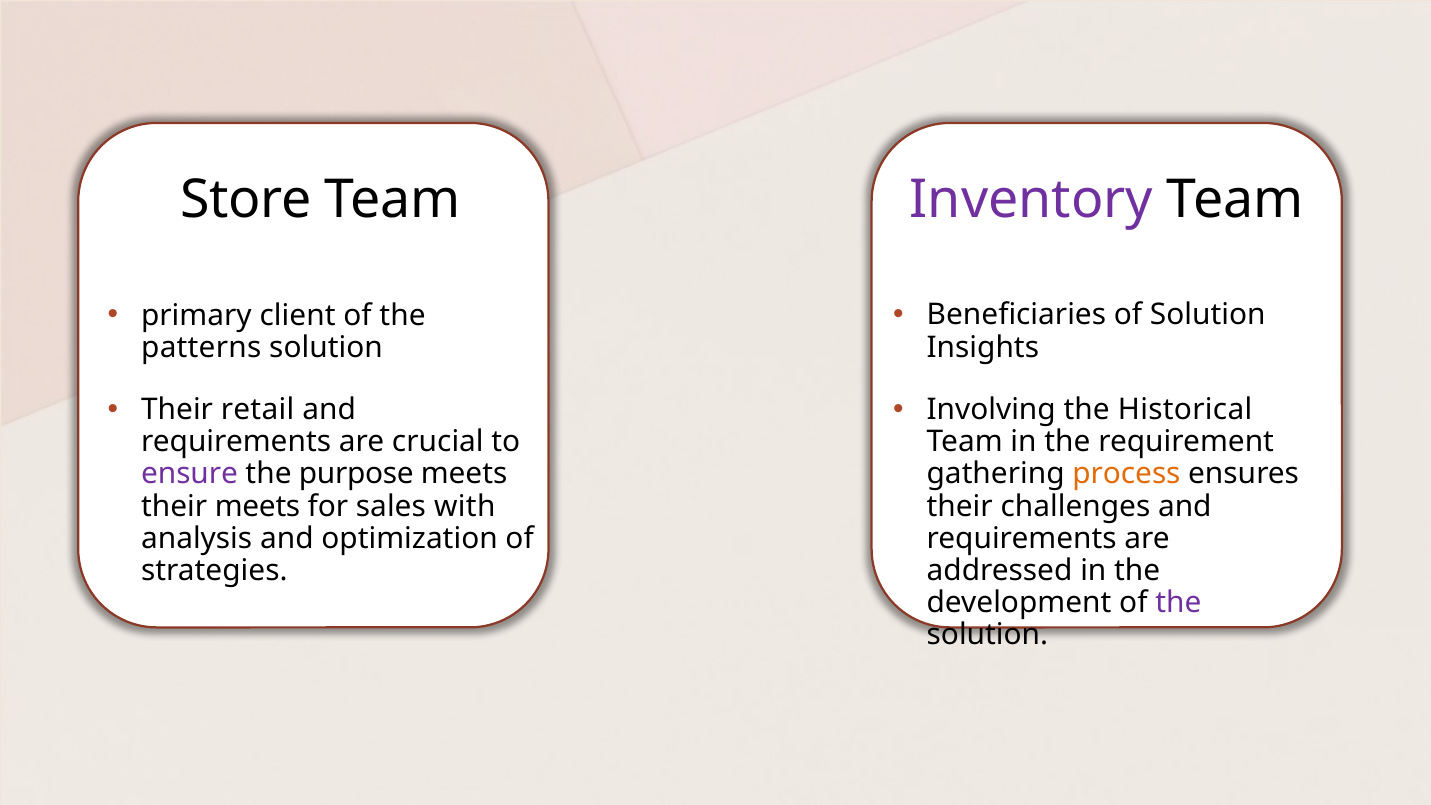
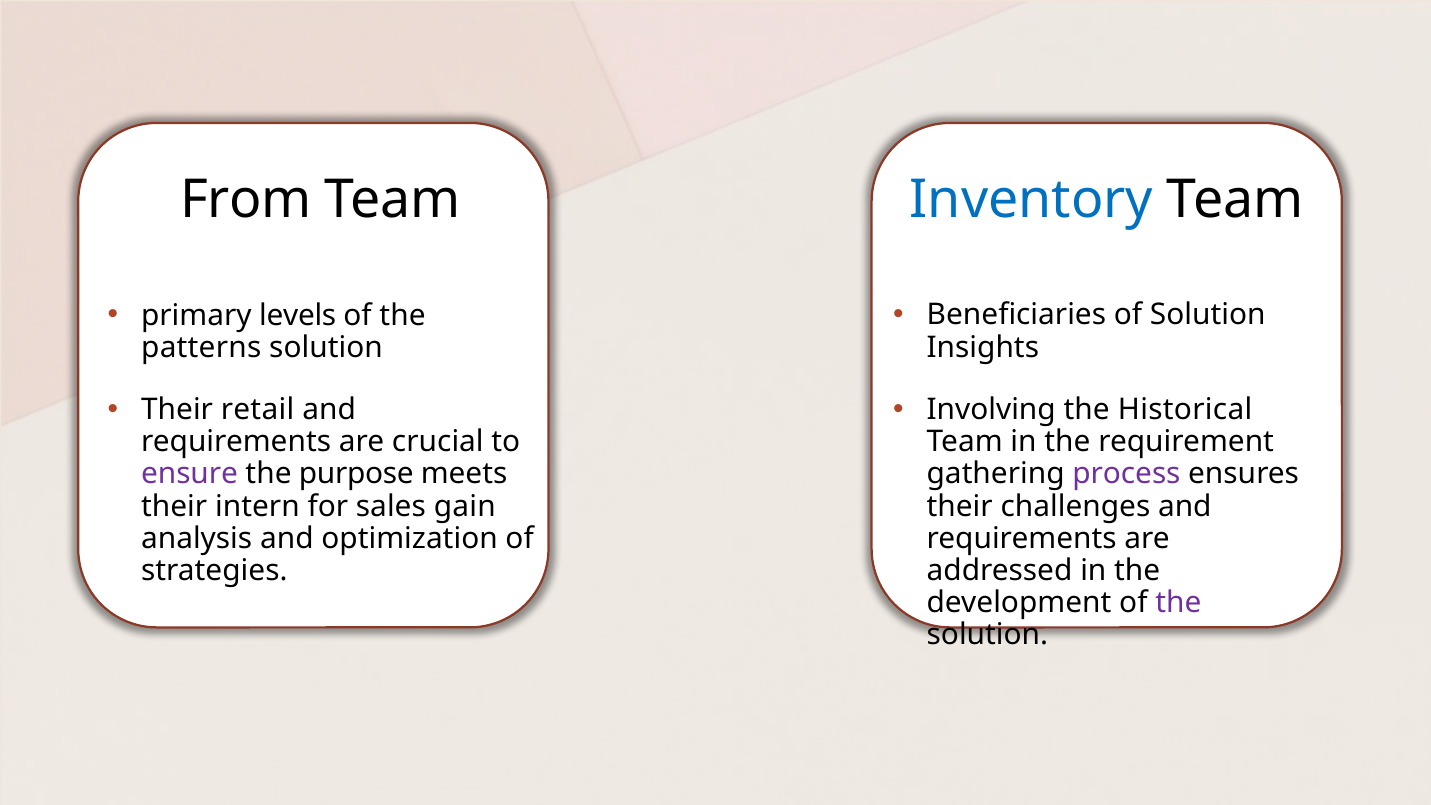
Store: Store -> From (246, 199)
Inventory colour: purple -> blue (1031, 199)
client: client -> levels (298, 315)
process colour: orange -> purple (1126, 474)
their meets: meets -> intern (257, 506)
with: with -> gain (465, 506)
